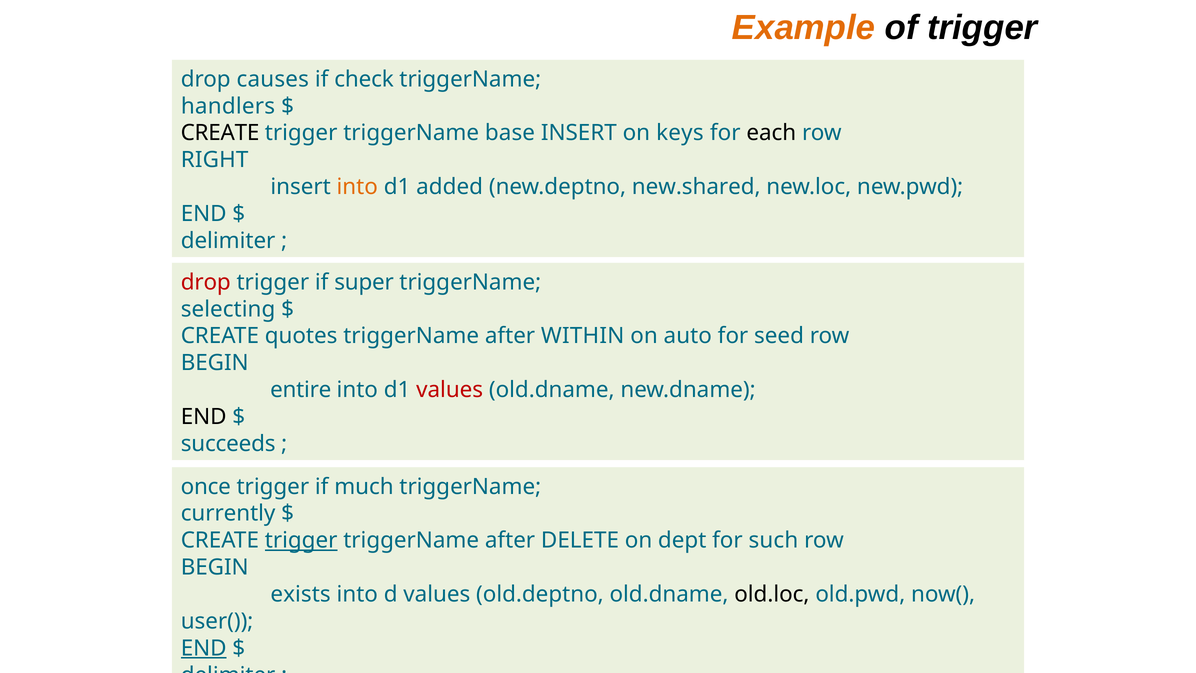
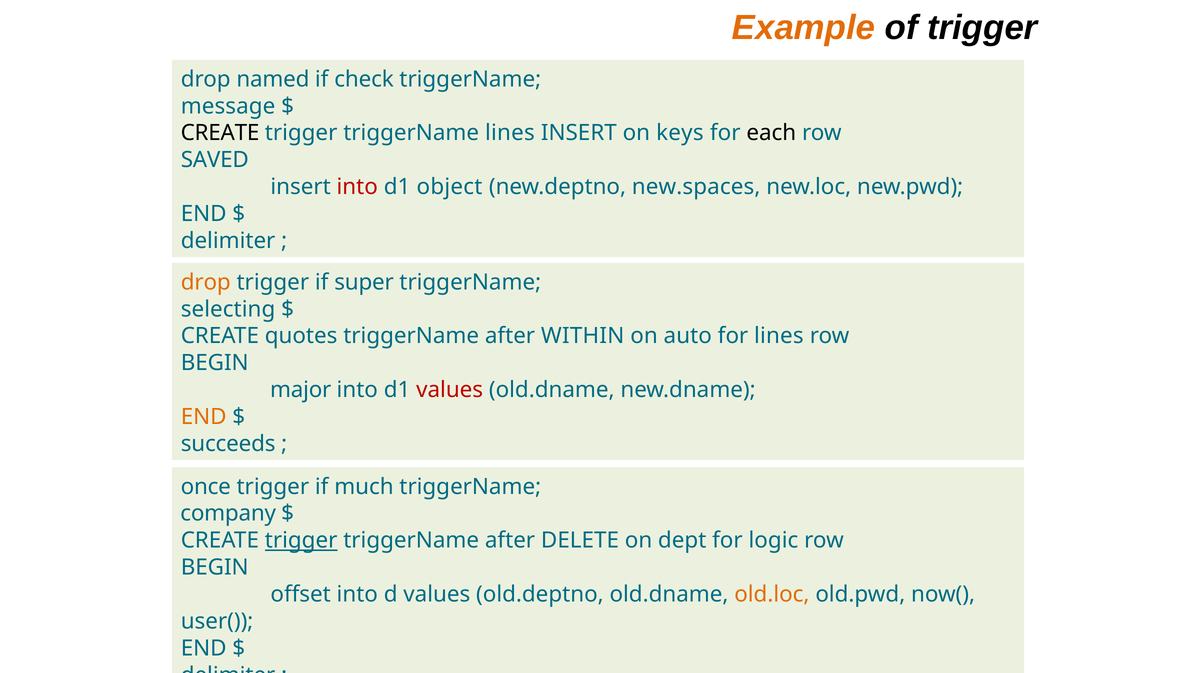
causes: causes -> named (273, 79)
handlers: handlers -> message (228, 106)
triggerName base: base -> lines (510, 133)
RIGHT: RIGHT -> SAVED (215, 160)
into colour: orange -> red (357, 187)
added: added -> object (450, 187)
new.shared: new.shared -> new.spaces (696, 187)
drop colour: red -> orange (206, 282)
for seed: seed -> lines (779, 336)
entire: entire -> major (301, 390)
END colour: black -> orange (204, 417)
currently: currently -> company (228, 513)
such: such -> logic (773, 540)
exists: exists -> offset (301, 594)
old.loc colour: black -> orange (772, 594)
END underline: present -> none (204, 648)
